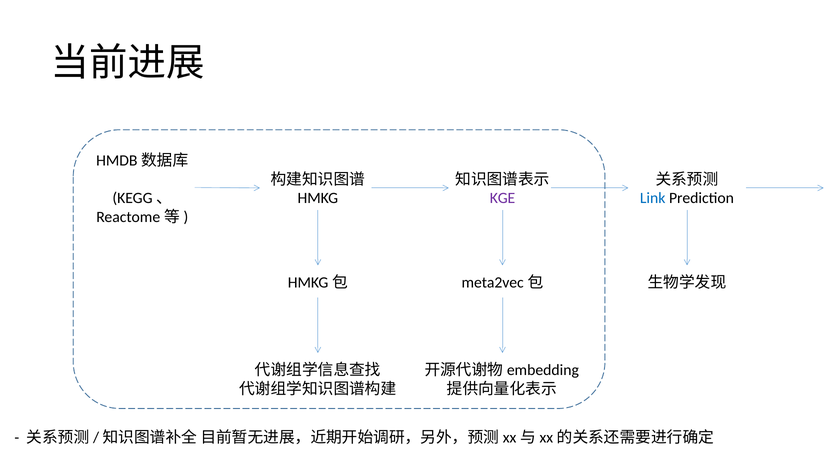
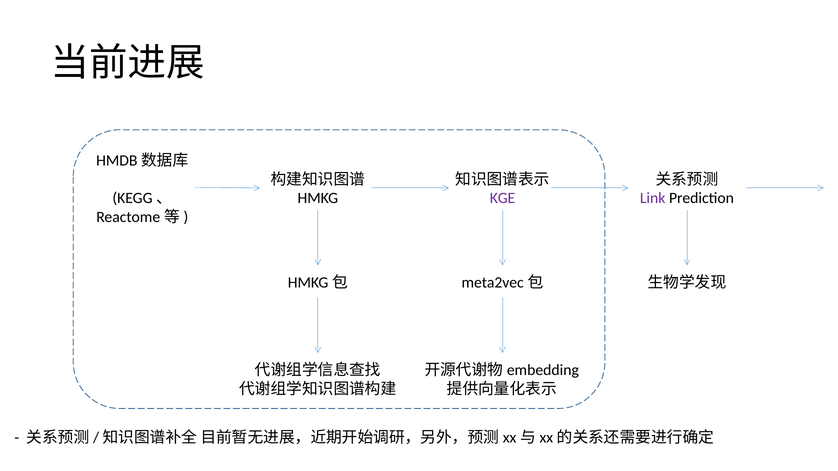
Link colour: blue -> purple (653, 198)
